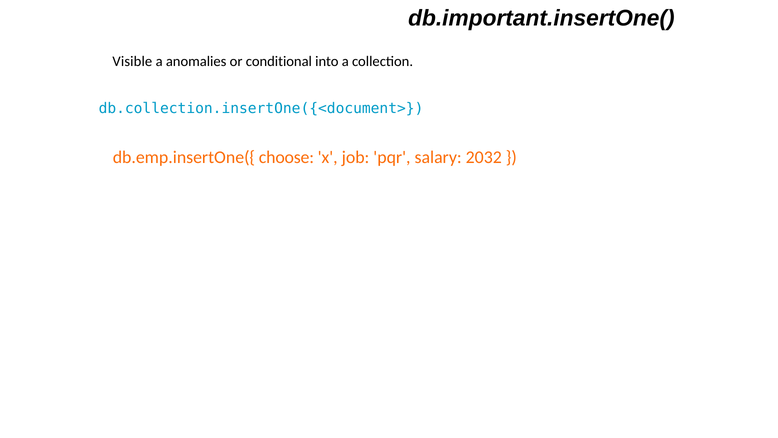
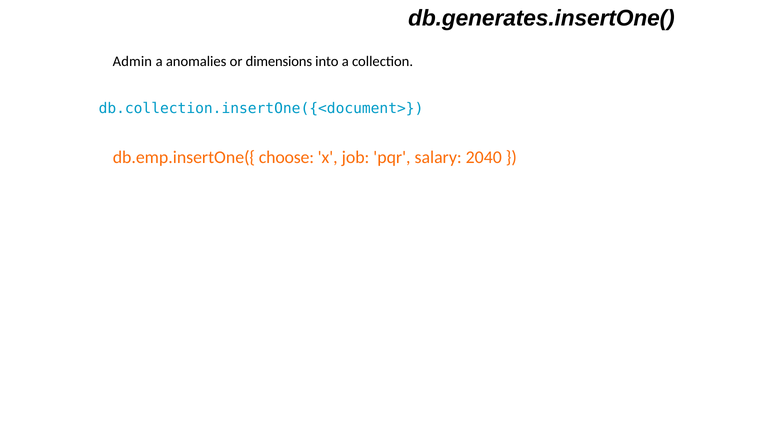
db.important.insertOne(: db.important.insertOne( -> db.generates.insertOne( (541, 18)
Visible: Visible -> Admin (132, 61)
conditional: conditional -> dimensions (279, 61)
2032: 2032 -> 2040 (484, 157)
